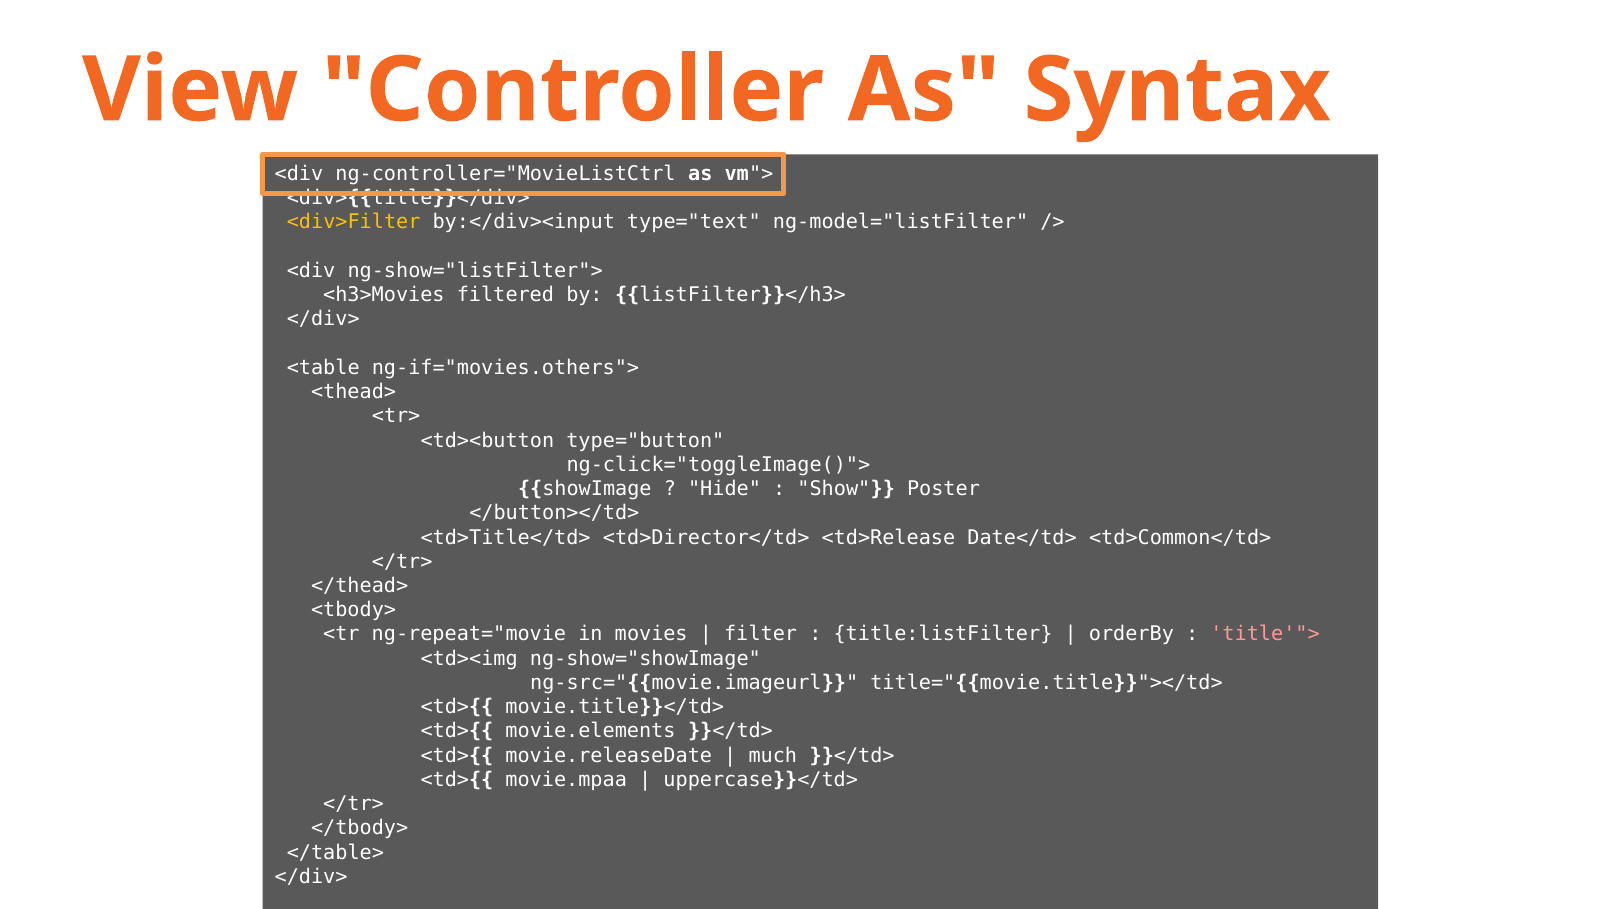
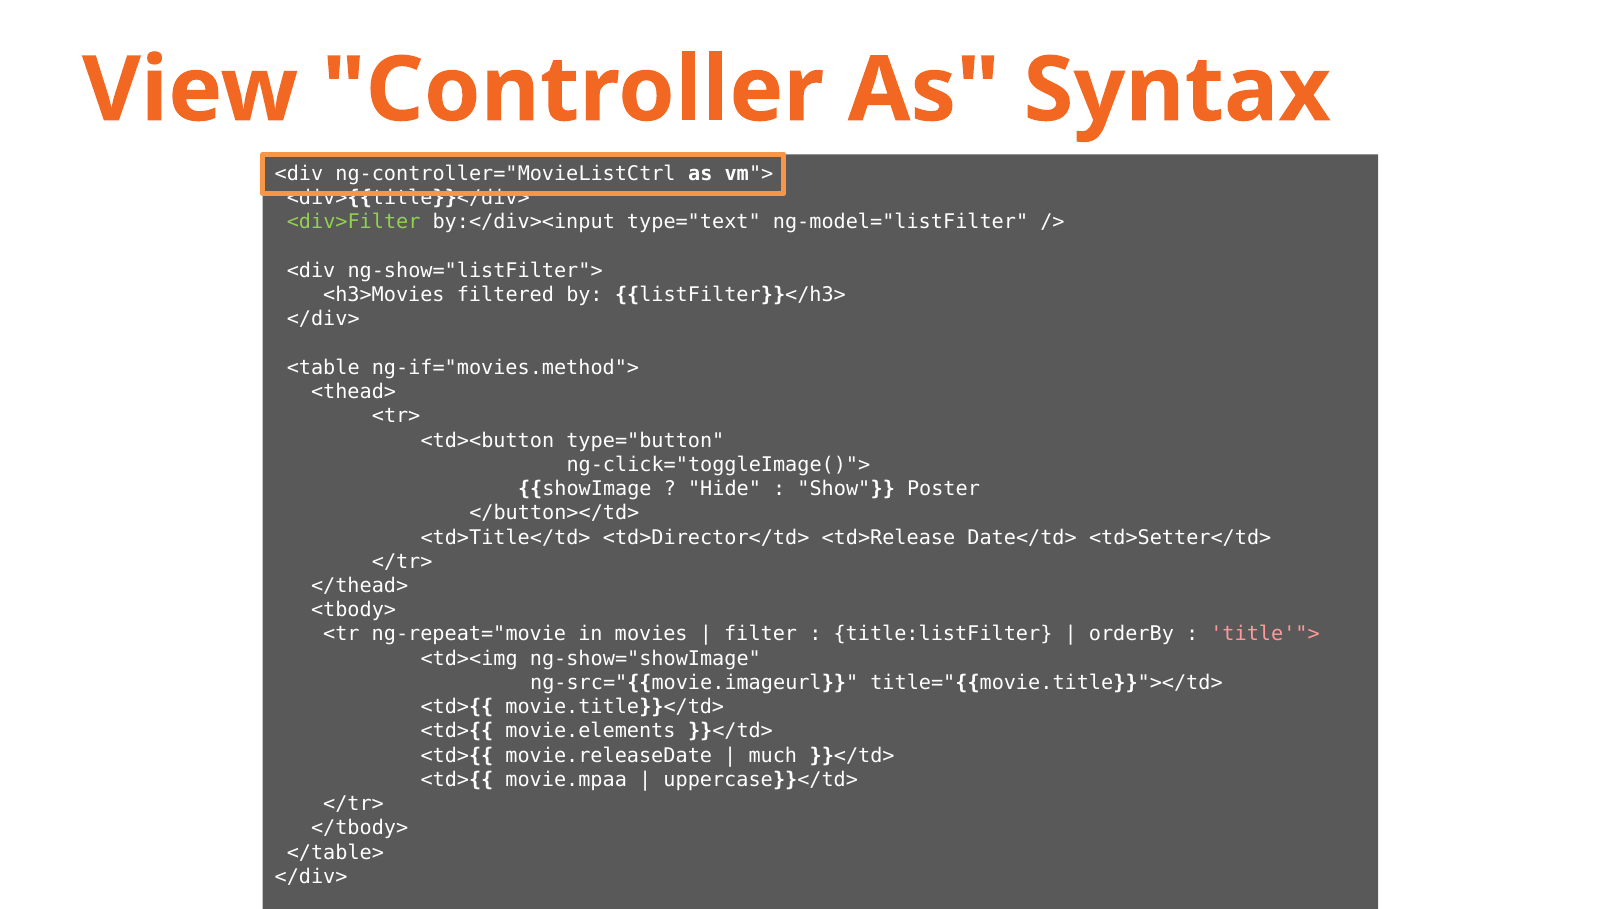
<div>Filter colour: yellow -> light green (354, 222)
ng-if="movies.others">: ng-if="movies.others"> -> ng-if="movies.method"> (505, 368)
<td>Common</td>: <td>Common</td> -> <td>Setter</td> (1180, 538)
